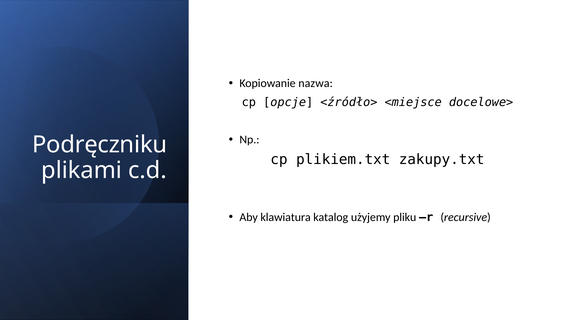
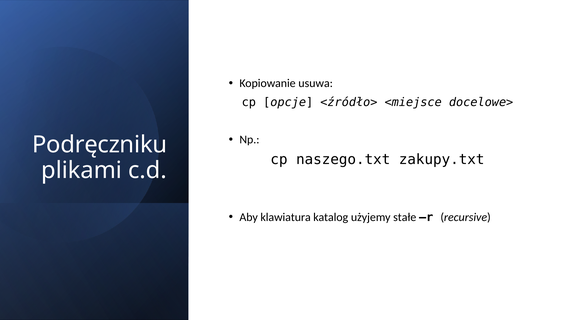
nazwa: nazwa -> usuwa (316, 83)
plikiem.txt: plikiem.txt -> naszego.txt (343, 160)
pliku: pliku -> stałe (405, 217)
